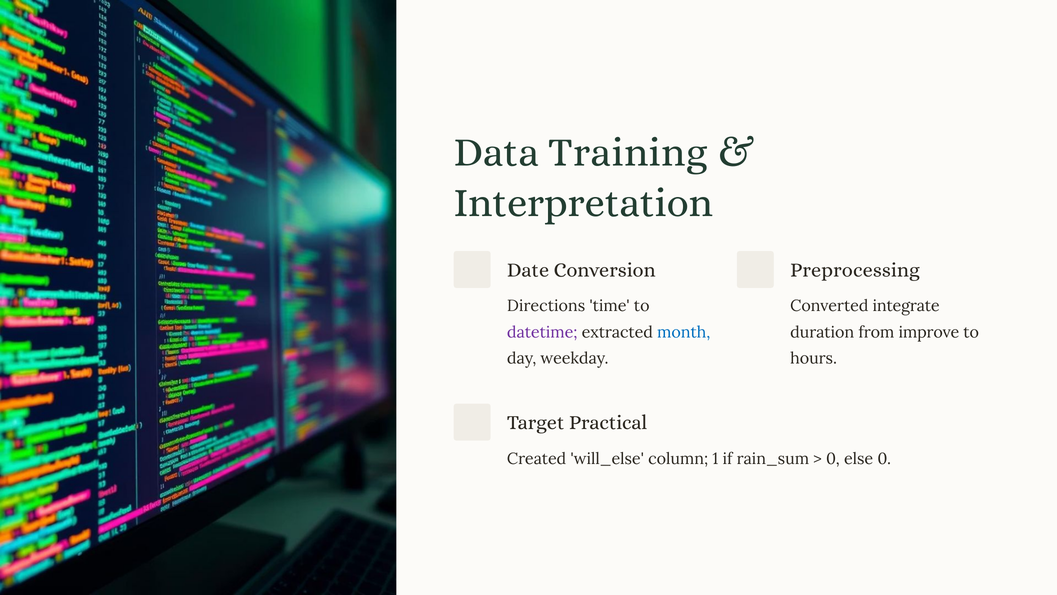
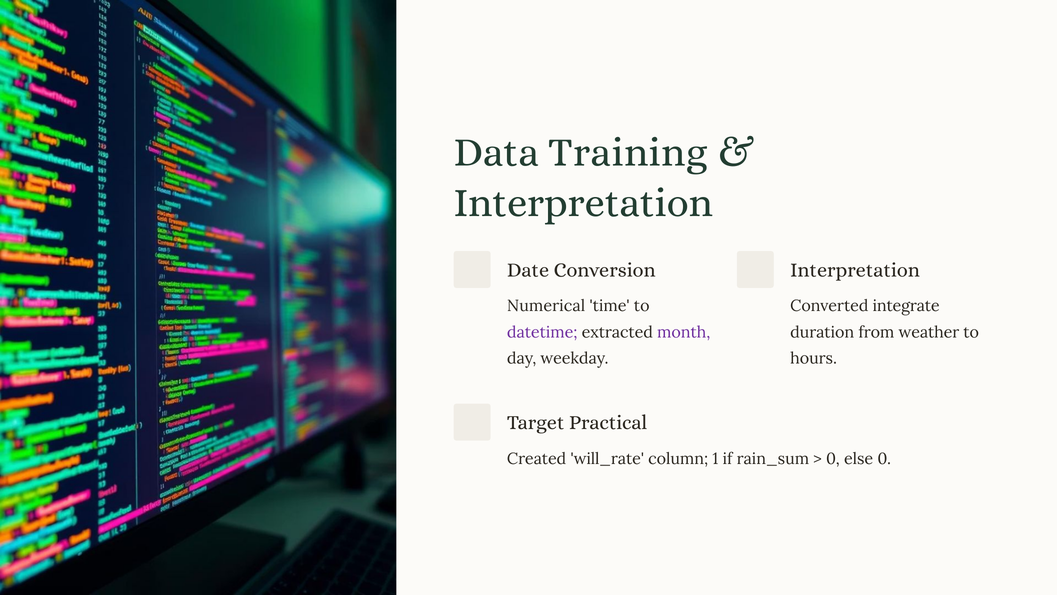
Preprocessing: Preprocessing -> Interpretation (855, 270)
Directions: Directions -> Numerical (546, 306)
month colour: blue -> purple (684, 332)
improve: improve -> weather (929, 332)
will_else: will_else -> will_rate (607, 458)
